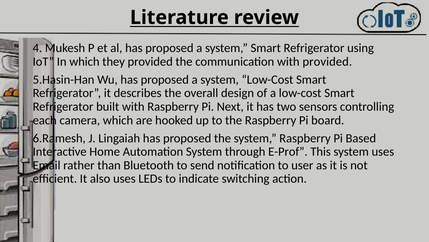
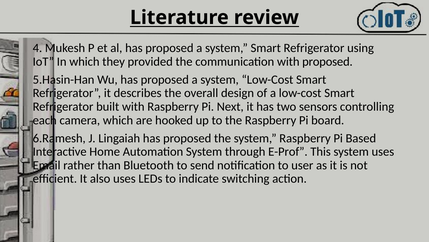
with provided: provided -> proposed (327, 61)
